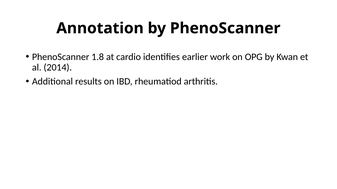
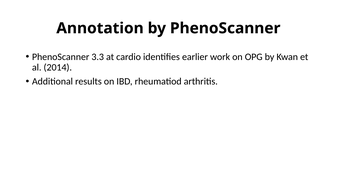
1.8: 1.8 -> 3.3 (98, 57)
